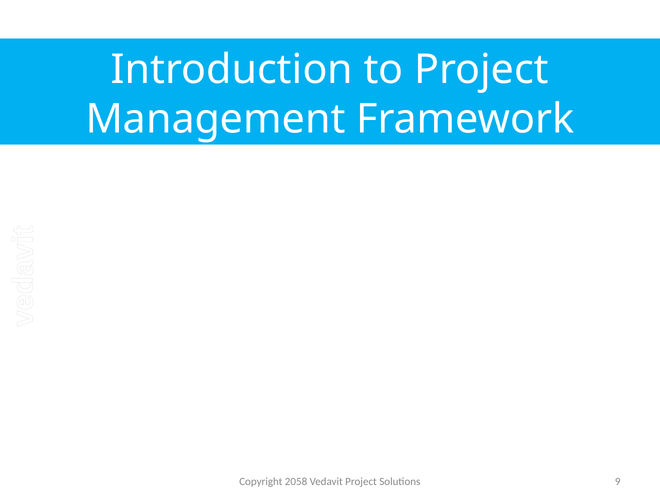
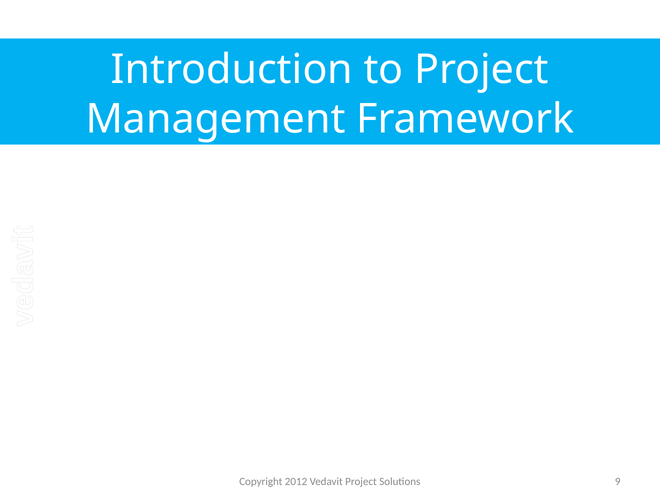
2058: 2058 -> 2012 (296, 482)
